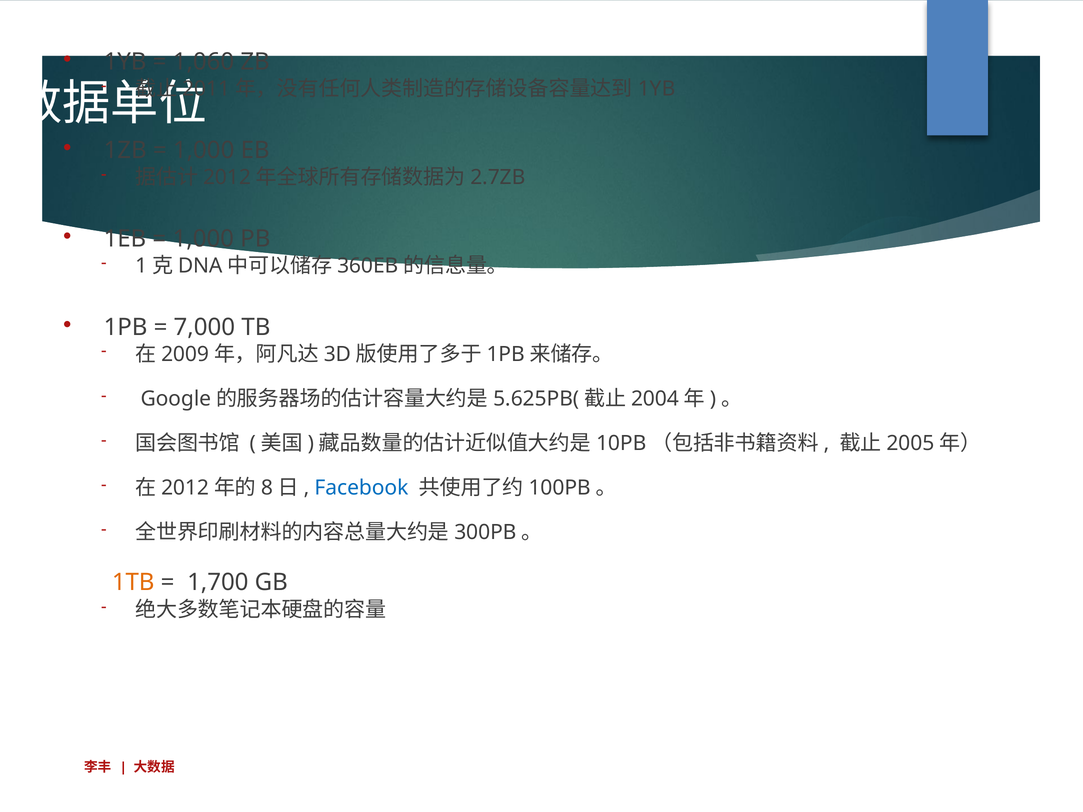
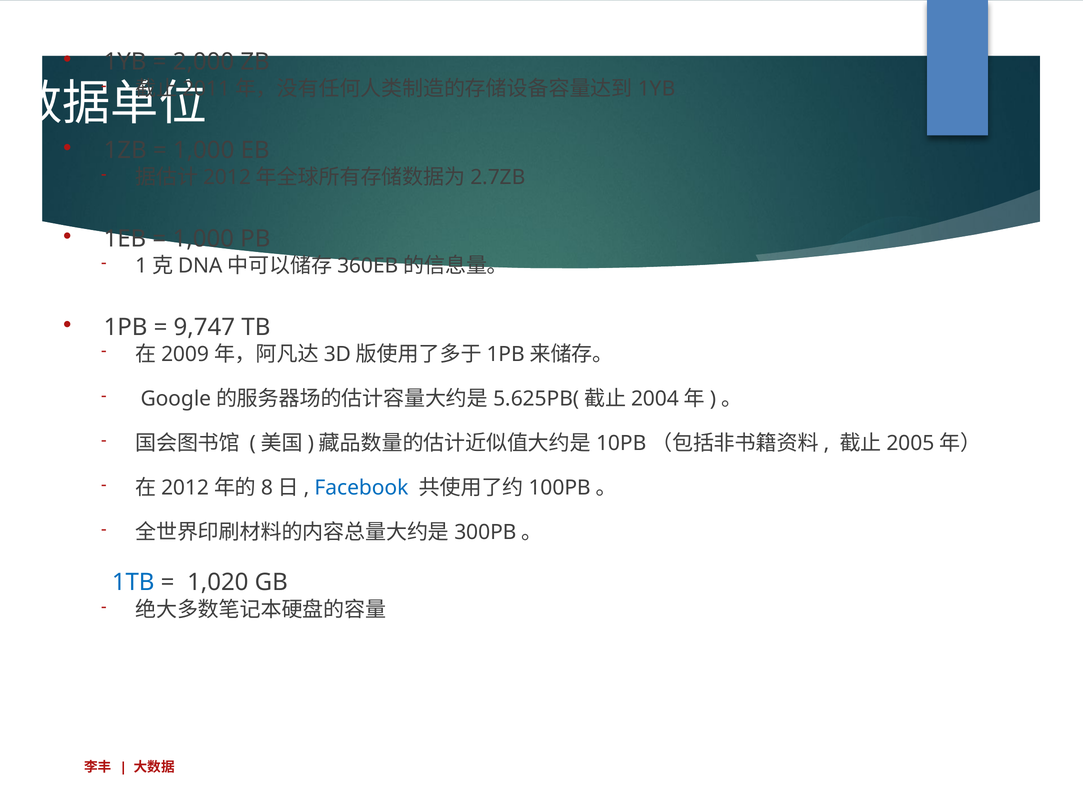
1,060: 1,060 -> 2,000 (204, 62)
7,000: 7,000 -> 9,747 (204, 327)
1TB colour: orange -> blue (133, 583)
1,700: 1,700 -> 1,020 (218, 583)
